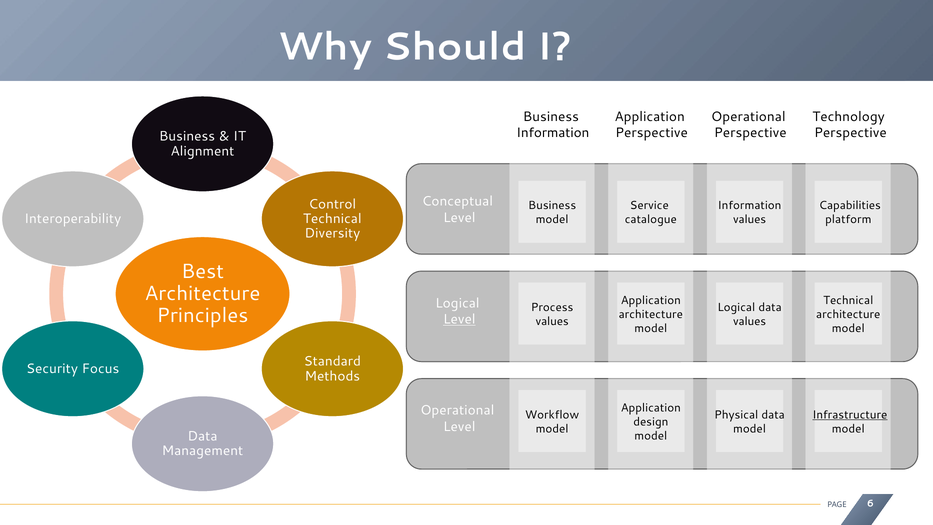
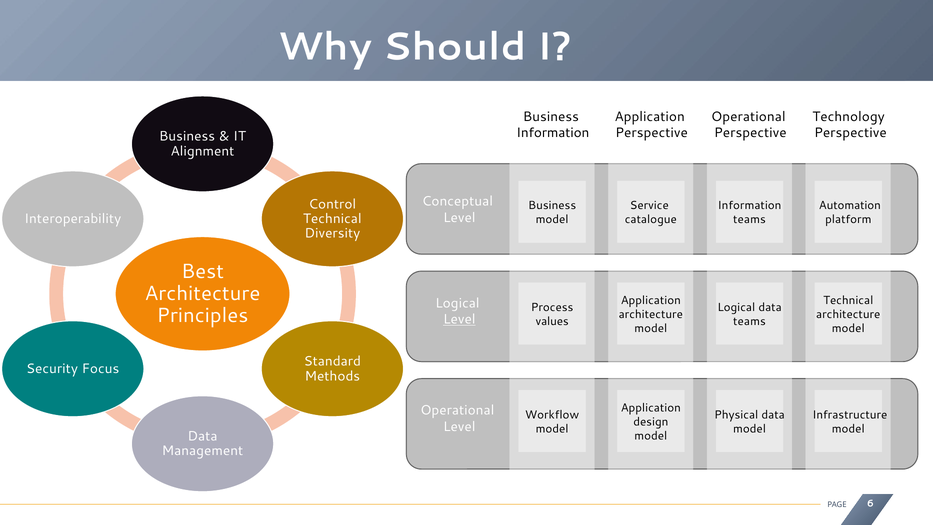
Capabilities: Capabilities -> Automation (850, 206)
values: values -> teams (749, 220)
values: values -> teams (749, 321)
Infrastructure underline: present -> none (850, 415)
